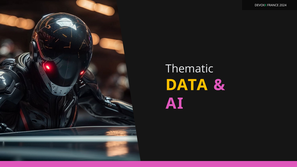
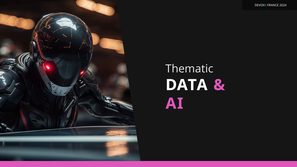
DATA colour: yellow -> white (187, 85)
